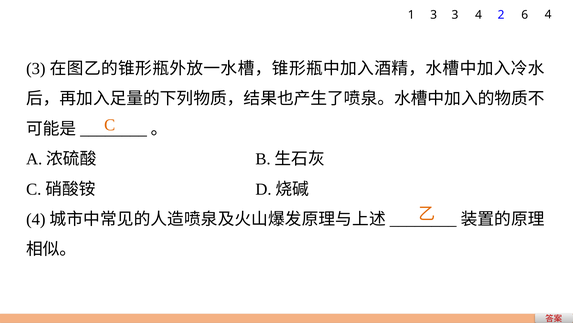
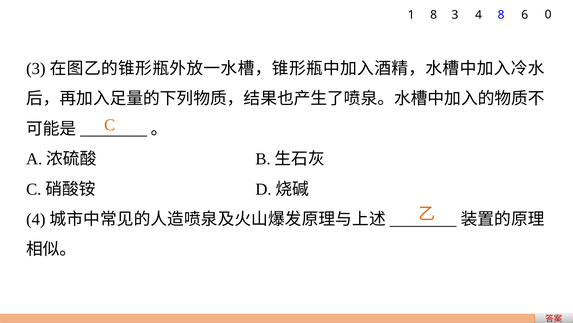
1 3: 3 -> 8 (434, 15)
4 2: 2 -> 8 (501, 15)
6 4: 4 -> 0 (548, 15)
